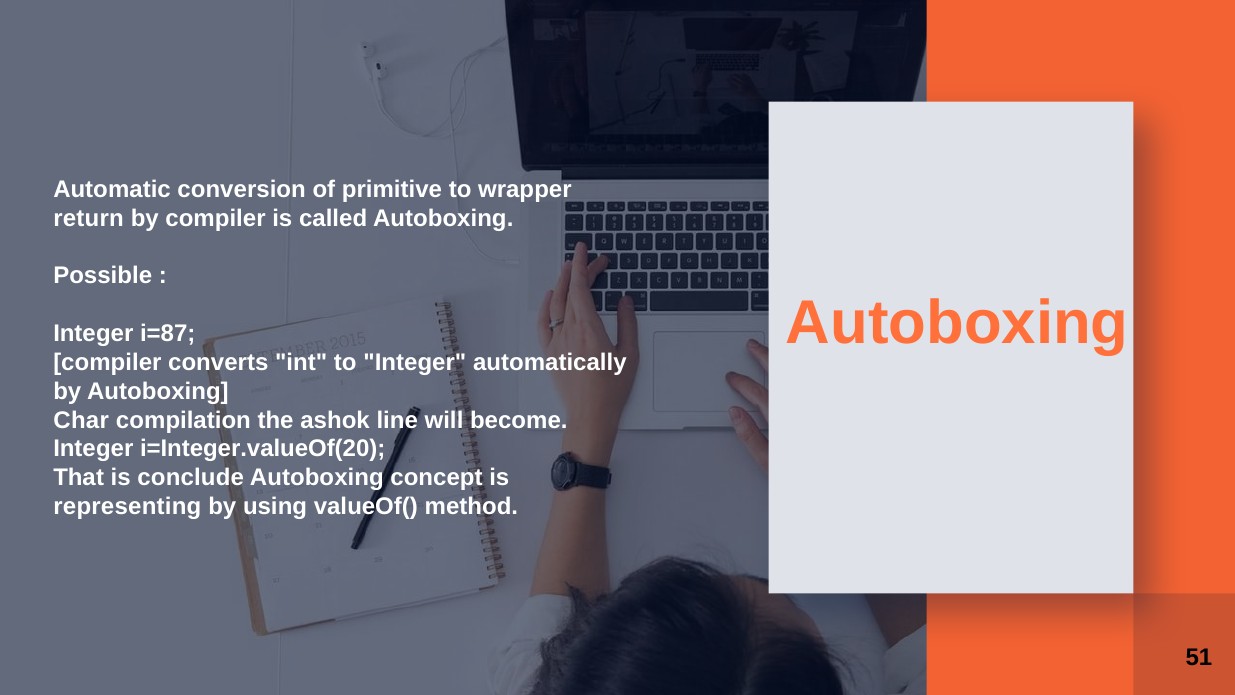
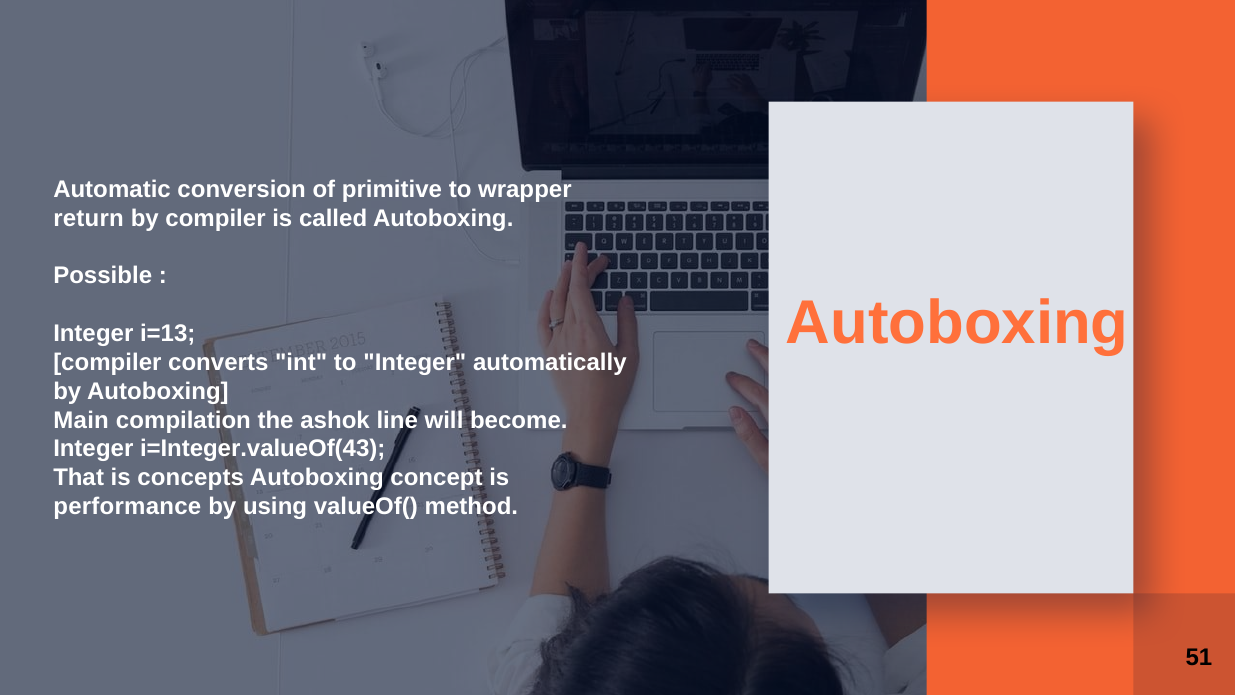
i=87: i=87 -> i=13 (168, 333)
Char: Char -> Main (81, 420)
i=Integer.valueOf(20: i=Integer.valueOf(20 -> i=Integer.valueOf(43 (263, 449)
conclude: conclude -> concepts (191, 478)
representing: representing -> performance (127, 506)
